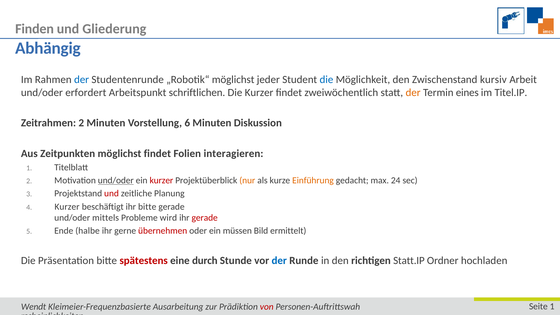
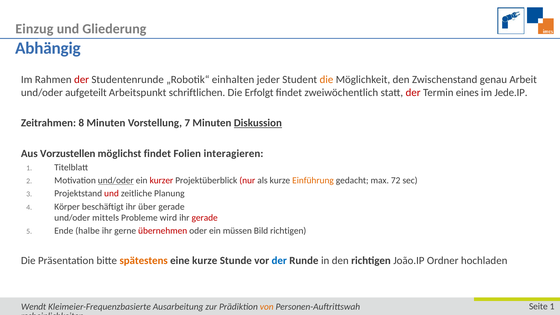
Finden: Finden -> Einzug (34, 29)
der colour: blue -> red (82, 79)
„Robotik“ möglichst: möglichst -> einhalten (233, 79)
die colour: blue -> orange (326, 79)
kursiv: kursiv -> genau (493, 79)
erfordert: erfordert -> aufgeteilt (86, 92)
Die Kurzer: Kurzer -> Erfolgt (259, 92)
der colour: orange -> red (413, 92)
Titel.IP: Titel.IP -> Jede.IP (511, 92)
Zeitrahmen 2: 2 -> 8 (81, 123)
6: 6 -> 7 (187, 123)
Diskussion underline: none -> present (258, 123)
Zeitpunkten: Zeitpunkten -> Vorzustellen (68, 154)
nur colour: orange -> red (247, 180)
24: 24 -> 72 (396, 180)
Kurzer: Kurzer -> Körper (67, 207)
ihr bitte: bitte -> über (147, 207)
Bild ermittelt: ermittelt -> richtigen (288, 231)
spätestens colour: red -> orange (144, 261)
eine durch: durch -> kurze (205, 261)
Statt.IP: Statt.IP -> João.IP (409, 261)
von colour: red -> orange (267, 307)
